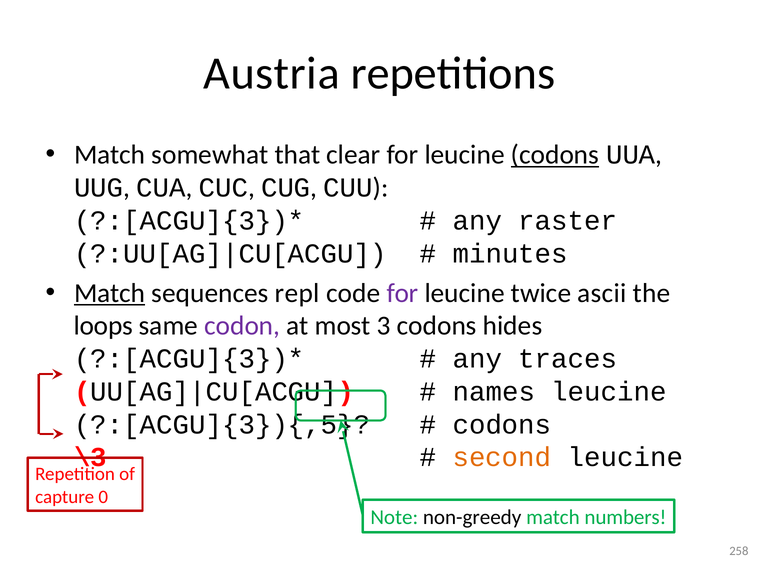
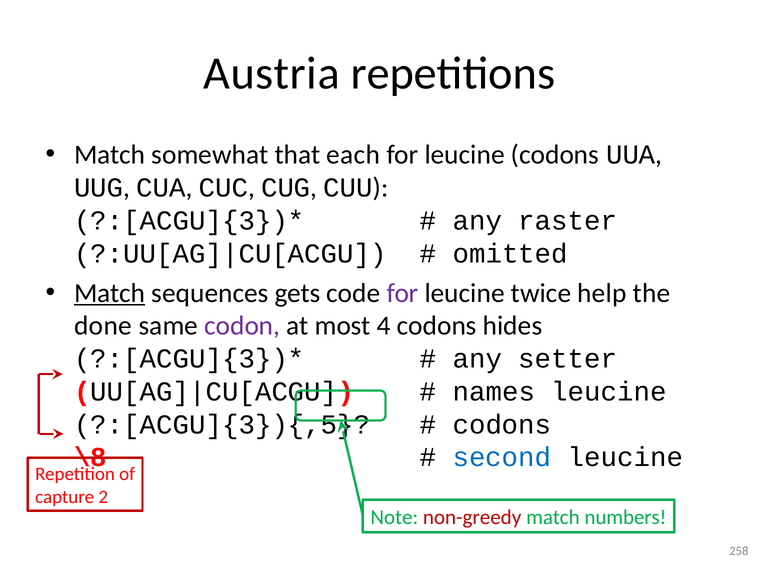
clear: clear -> each (353, 155)
codons underline: present -> none (555, 155)
minutes: minutes -> omitted (510, 254)
repl: repl -> gets (297, 293)
ascii: ascii -> help (602, 293)
loops: loops -> done (103, 326)
3: 3 -> 4 (384, 326)
traces: traces -> setter (568, 359)
\3: \3 -> \8 (90, 458)
second colour: orange -> blue (502, 458)
0: 0 -> 2 (103, 497)
non-greedy colour: black -> red (472, 518)
